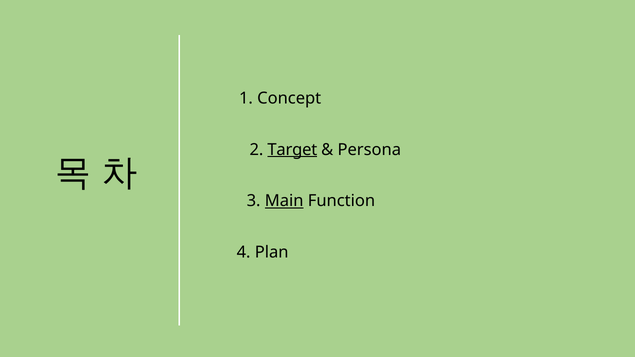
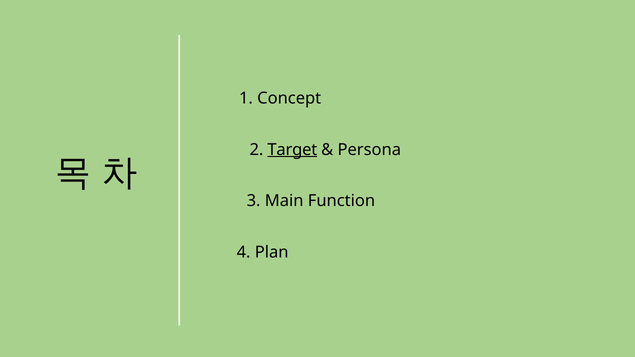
Main underline: present -> none (284, 201)
